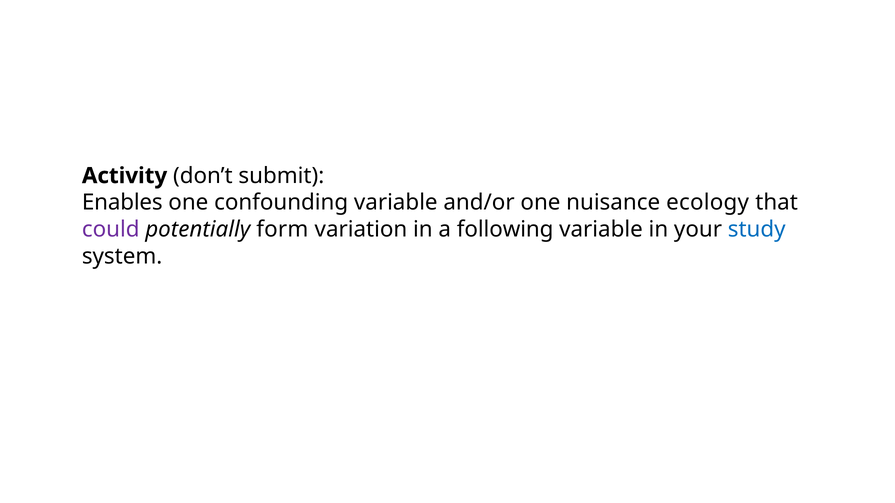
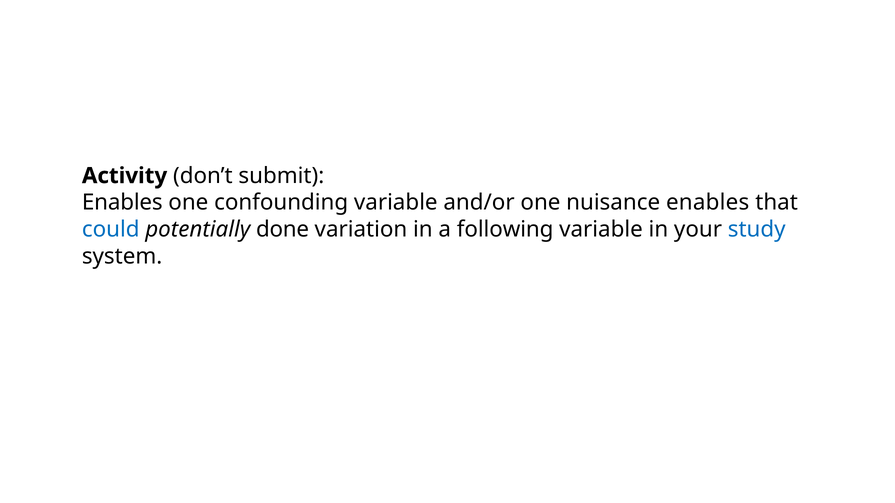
nuisance ecology: ecology -> enables (708, 203)
could colour: purple -> blue (111, 230)
form: form -> done (283, 230)
